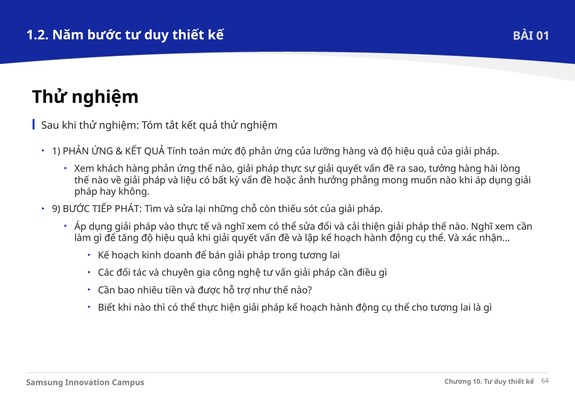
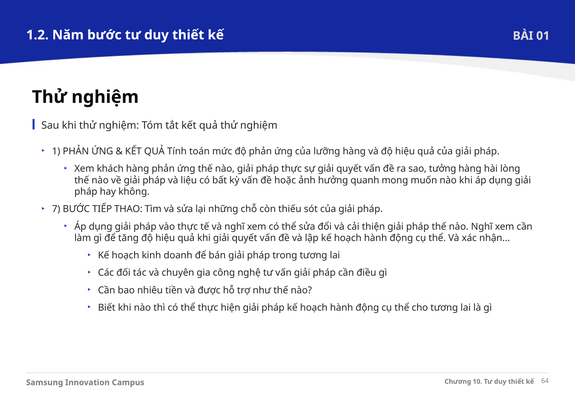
phẳng: phẳng -> quanh (365, 180)
9: 9 -> 7 (56, 209)
PHÁT: PHÁT -> THAO (128, 209)
